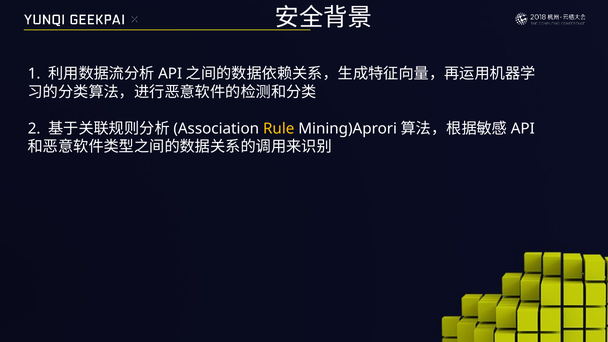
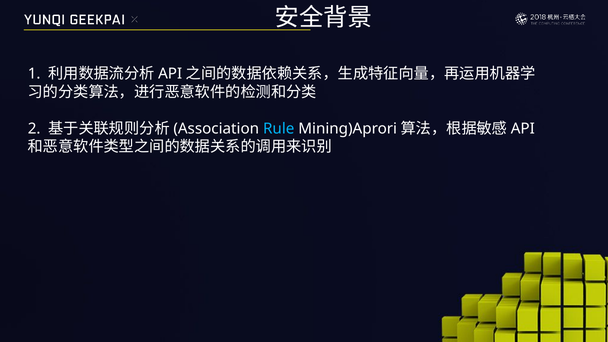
Rule colour: yellow -> light blue (279, 128)
